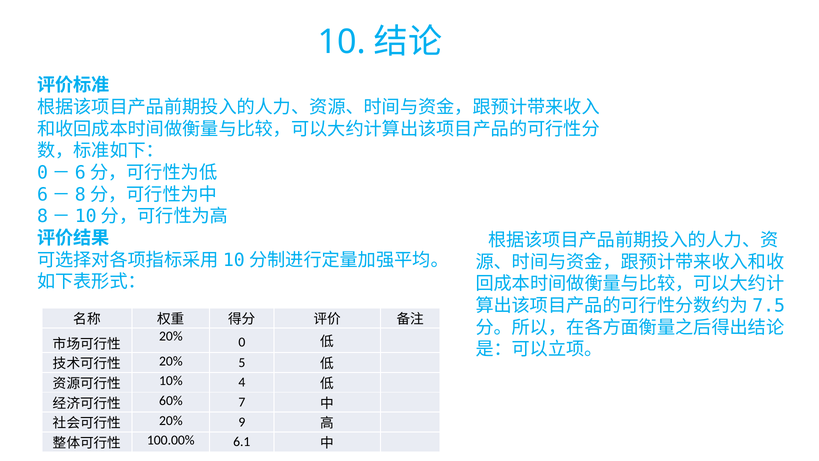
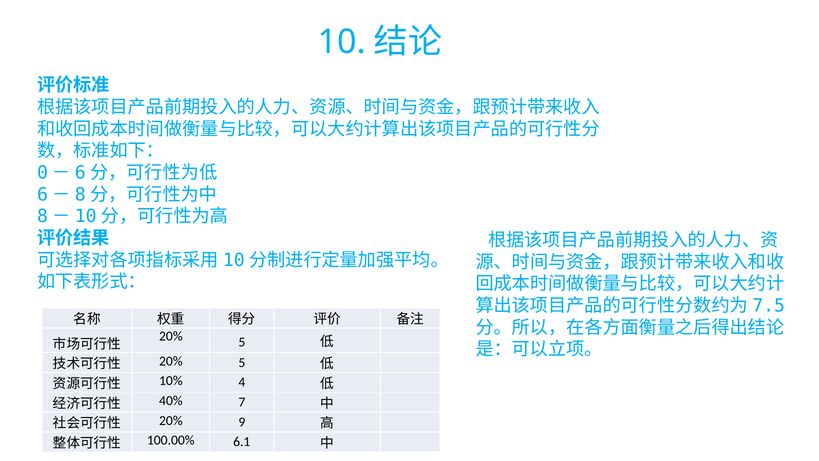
0: 0 -> 5 (242, 342)
60%: 60% -> 40% (171, 400)
